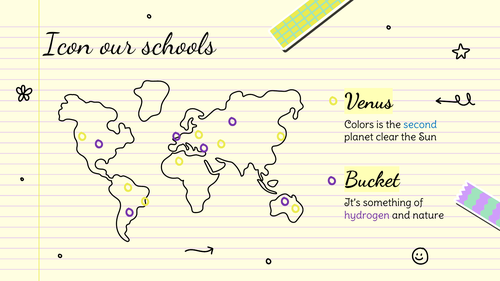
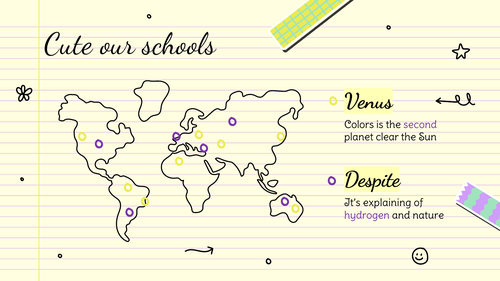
Icon: Icon -> Cute (68, 44)
second colour: blue -> purple (420, 125)
Bucket: Bucket -> Despite (372, 179)
something: something -> explaining (387, 203)
